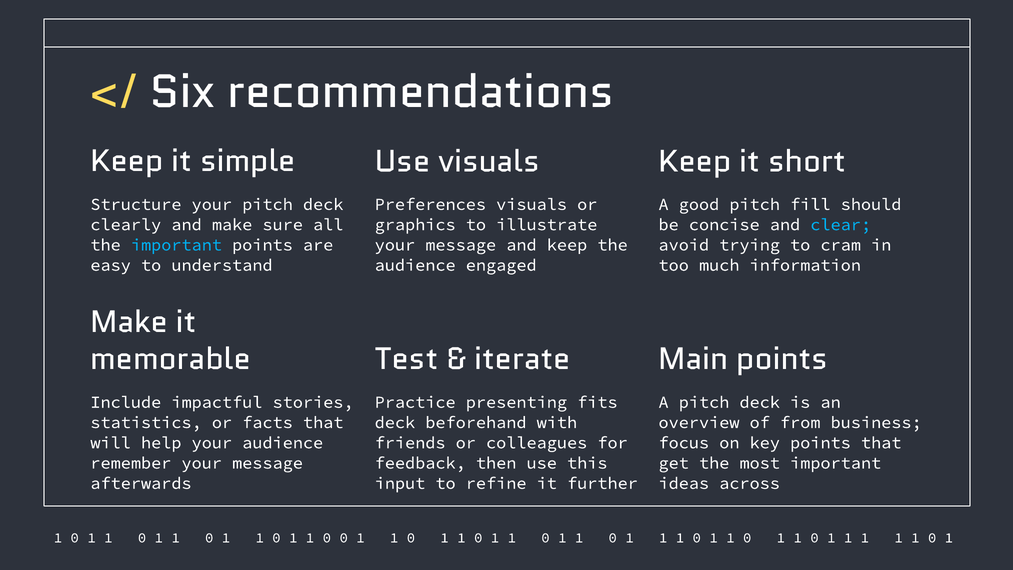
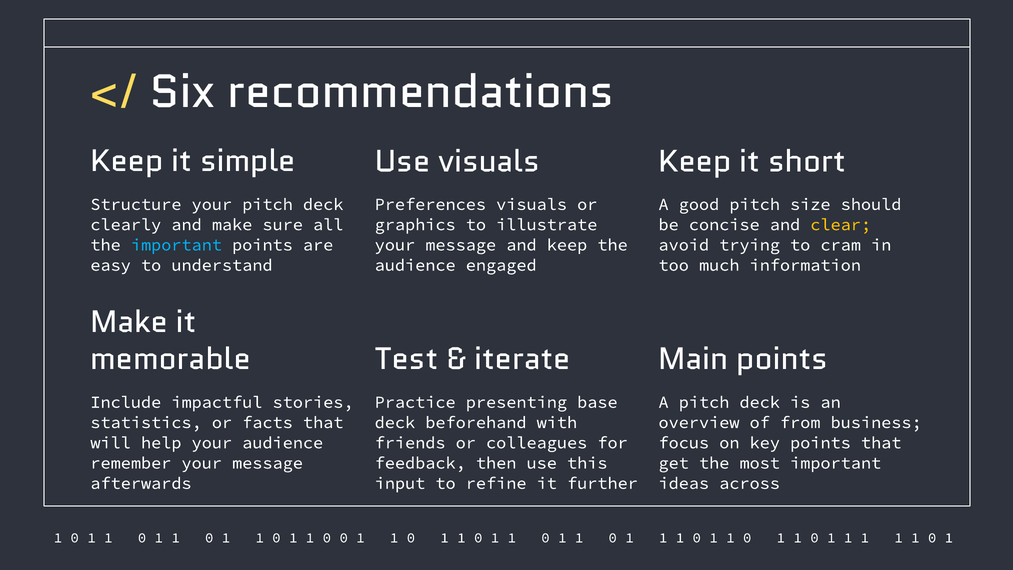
fill: fill -> size (810, 204)
clear colour: light blue -> yellow (841, 225)
fits: fits -> base (597, 402)
